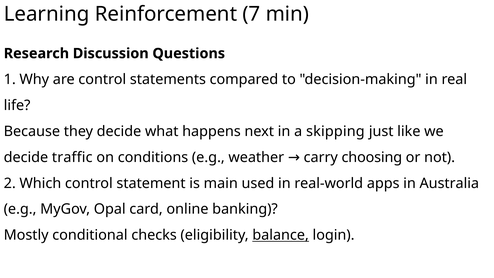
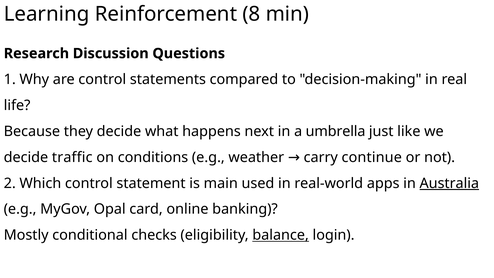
7: 7 -> 8 (251, 14)
skipping: skipping -> umbrella (336, 131)
choosing: choosing -> continue (372, 157)
Australia underline: none -> present (449, 183)
